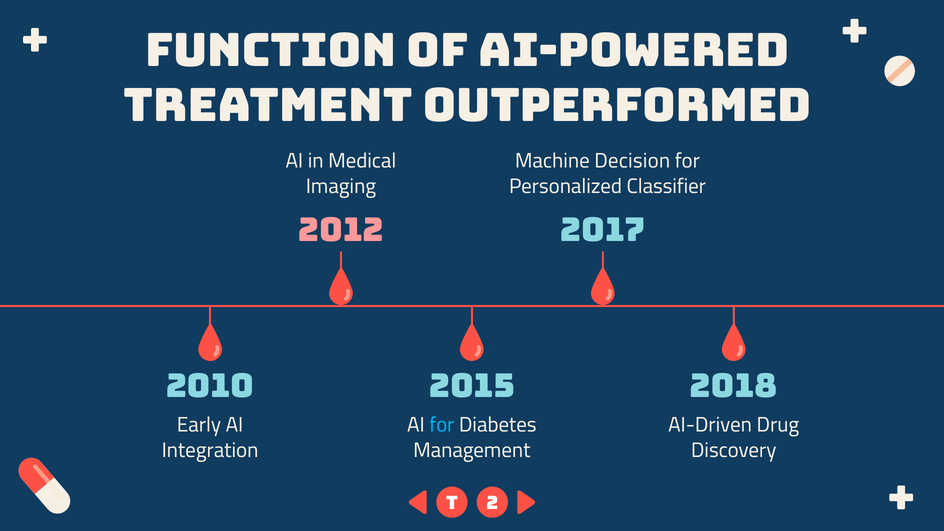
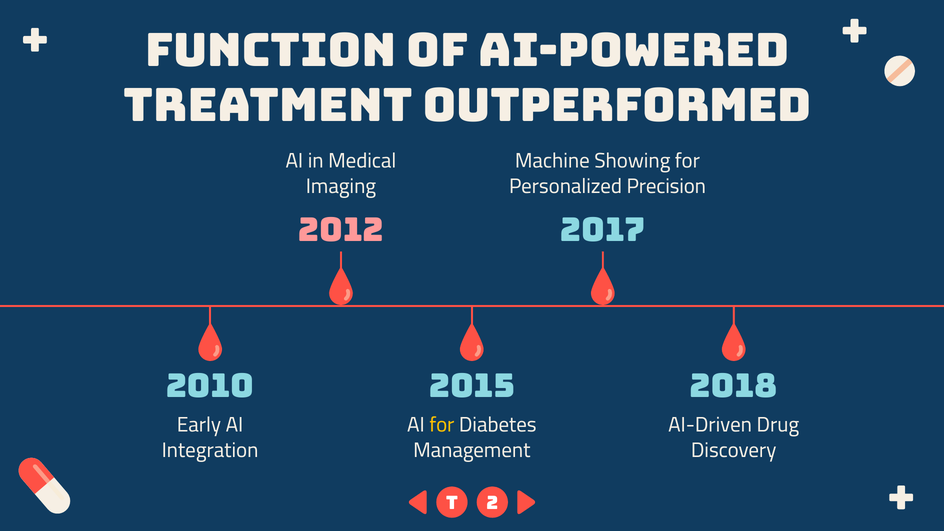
Decision: Decision -> Showing (632, 161)
Classifier: Classifier -> Precision (666, 186)
for colour: light blue -> yellow (442, 425)
